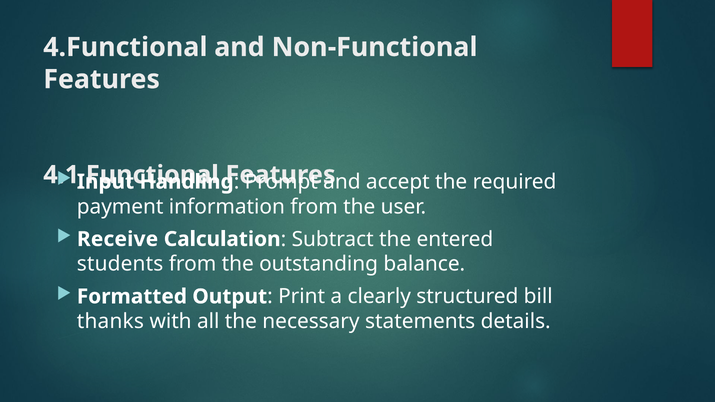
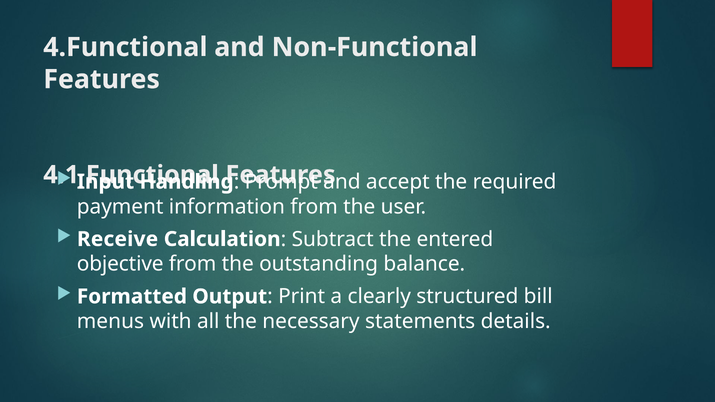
students: students -> objective (120, 264)
thanks: thanks -> menus (110, 322)
